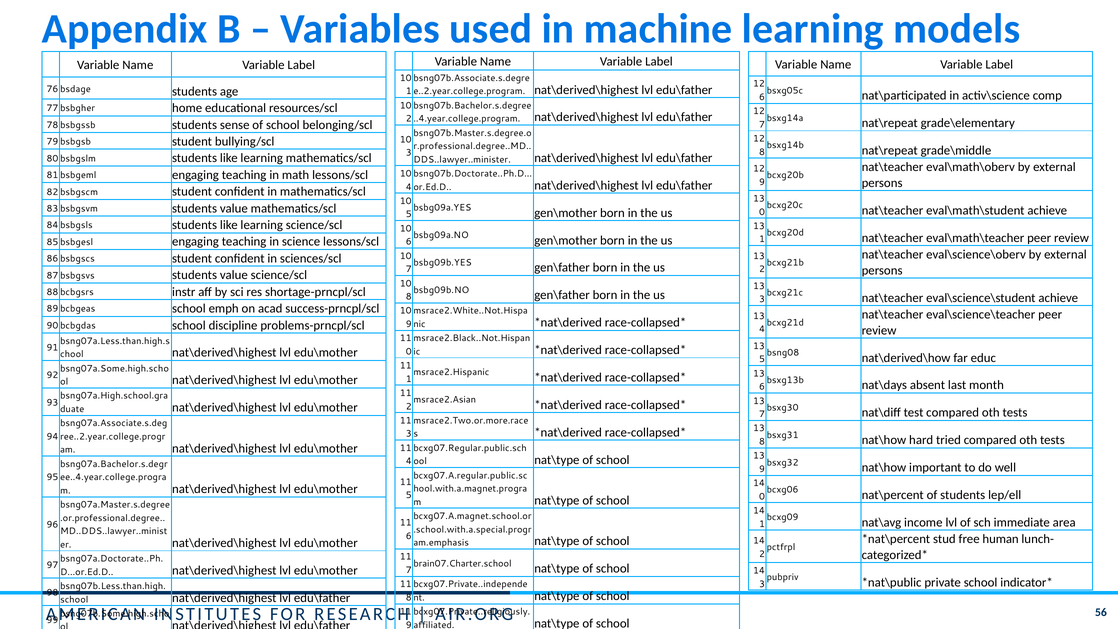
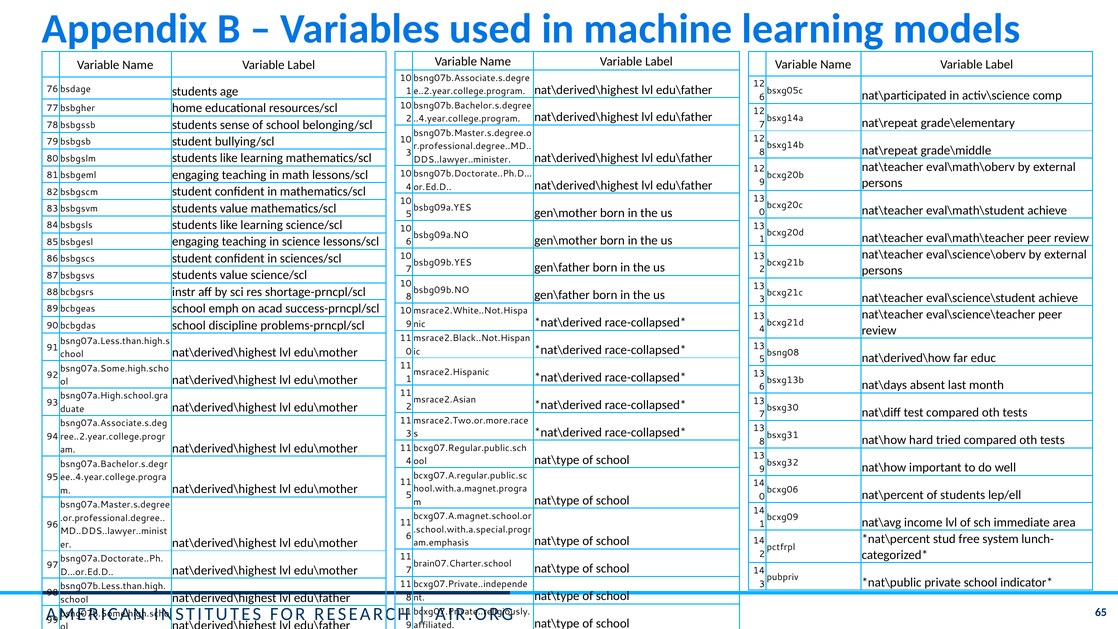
human: human -> system (1001, 539)
56: 56 -> 65 (1101, 612)
